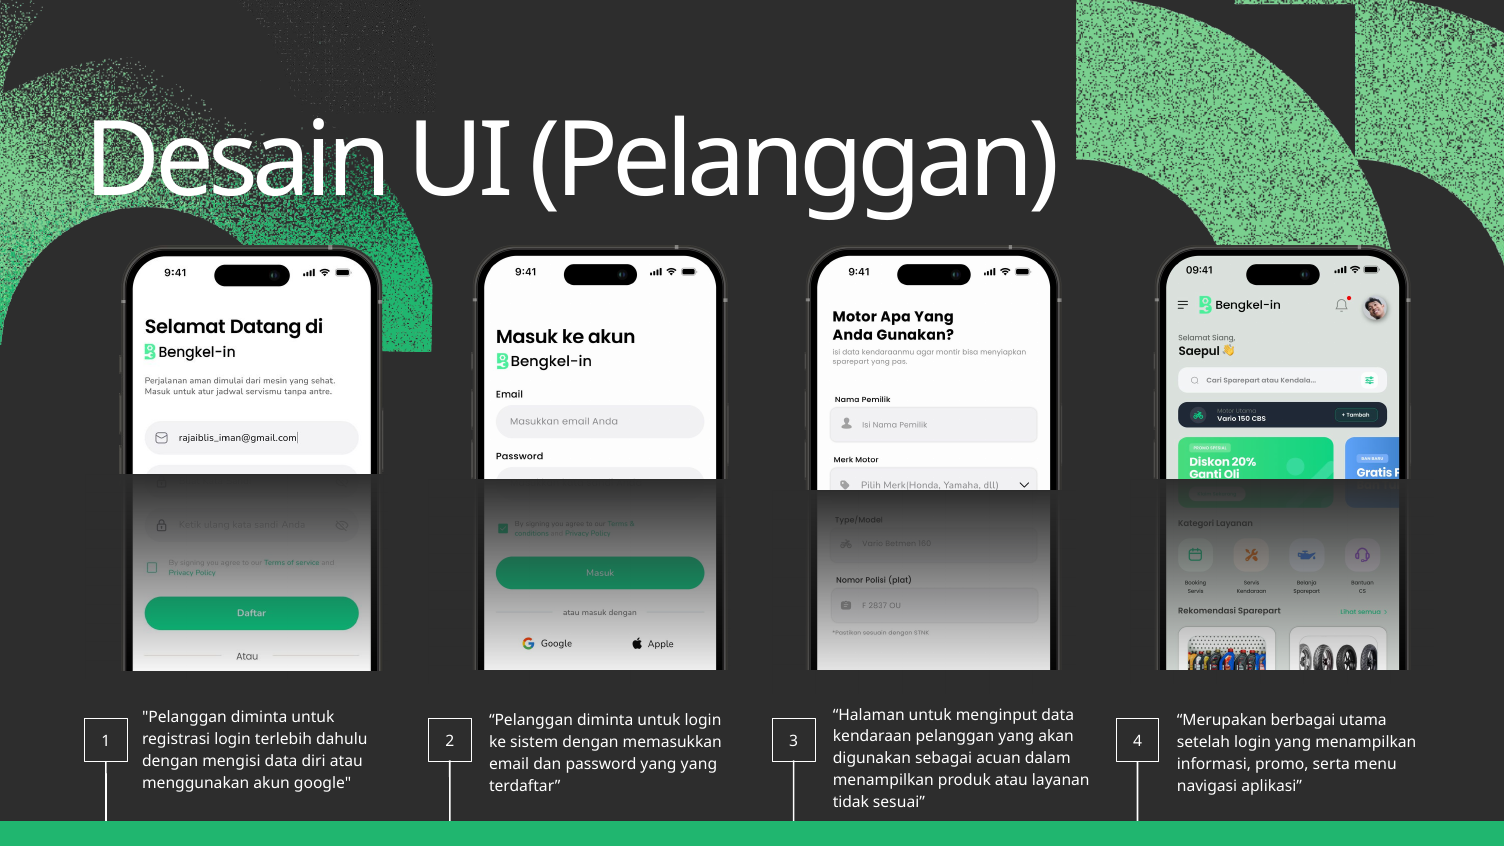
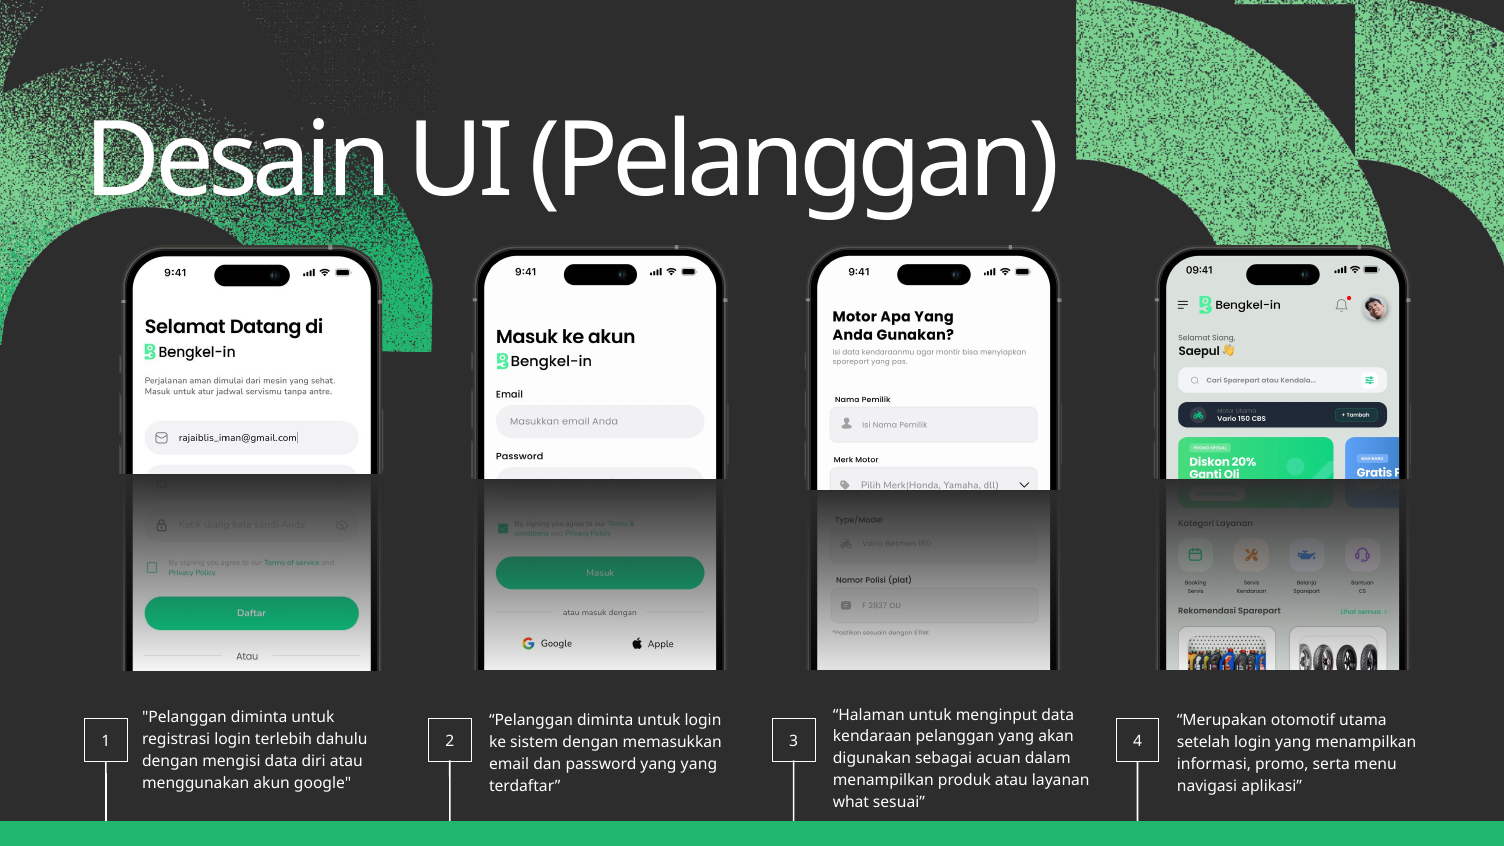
berbagai: berbagai -> otomotif (1303, 720)
tidak: tidak -> what (851, 803)
